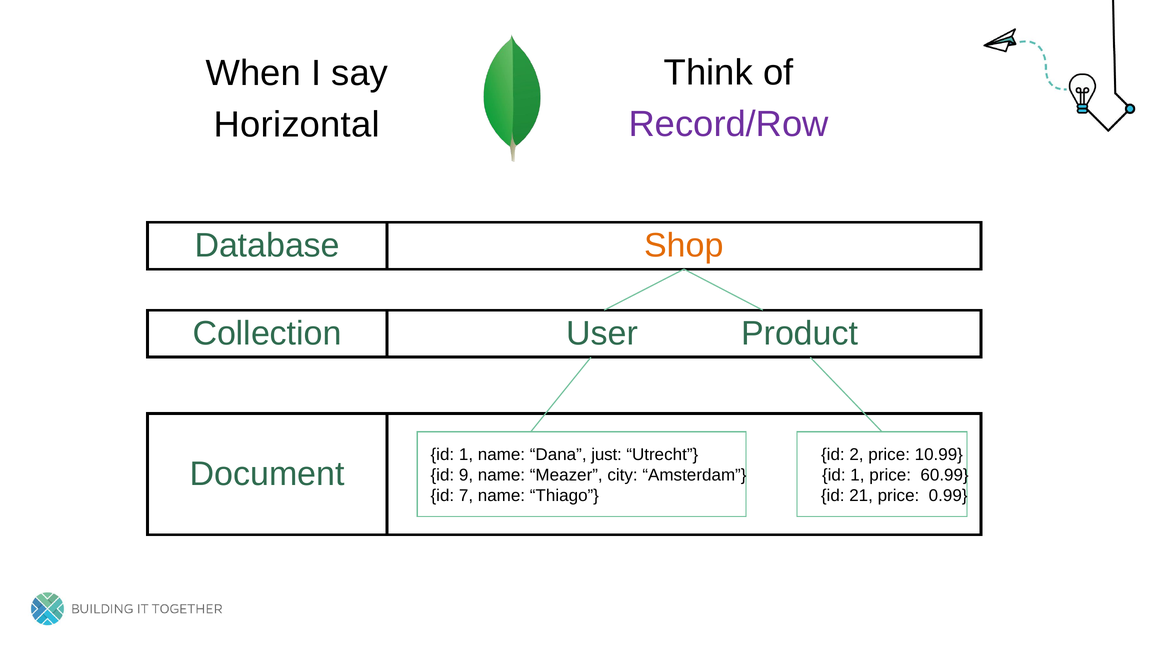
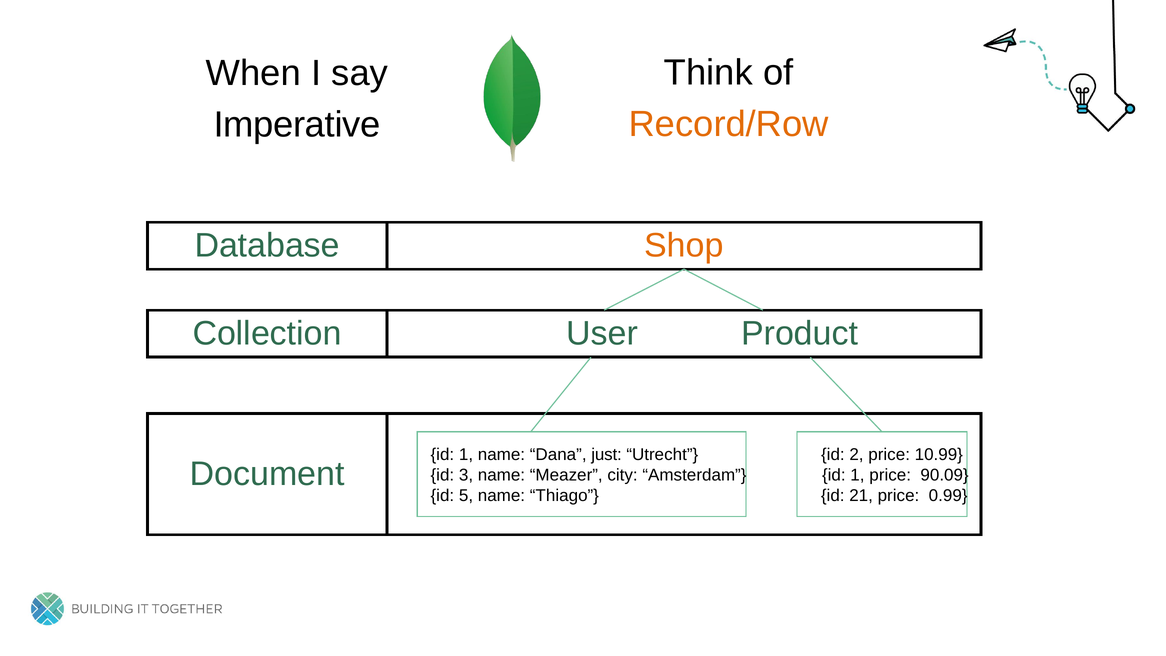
Record/Row colour: purple -> orange (729, 124)
Horizontal: Horizontal -> Imperative (297, 125)
9: 9 -> 3 (466, 475)
60.99: 60.99 -> 90.09 (945, 475)
7: 7 -> 5 (466, 495)
